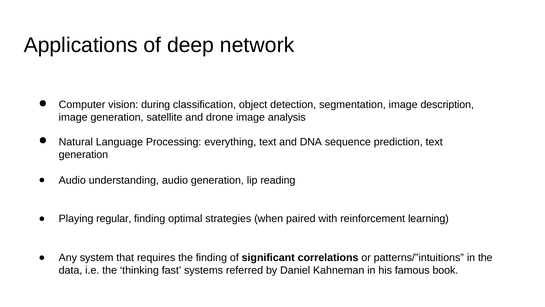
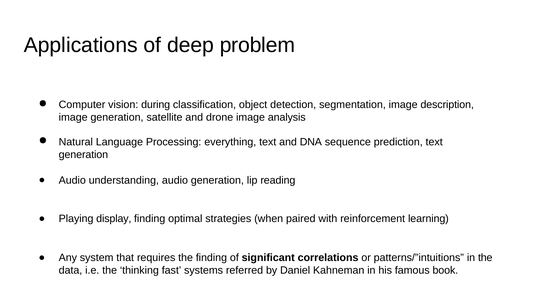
network: network -> problem (257, 45)
regular: regular -> display (114, 219)
